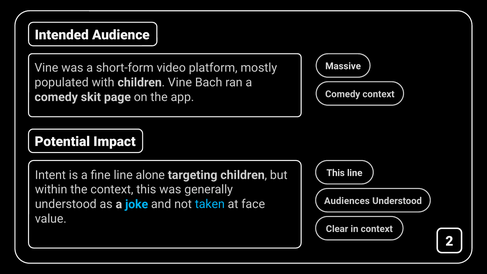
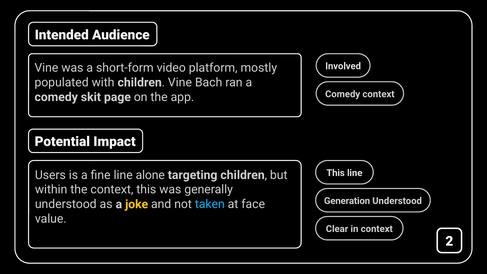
Massive: Massive -> Involved (343, 66)
Intent: Intent -> Users (50, 175)
Audiences: Audiences -> Generation (347, 201)
joke colour: light blue -> yellow (137, 204)
